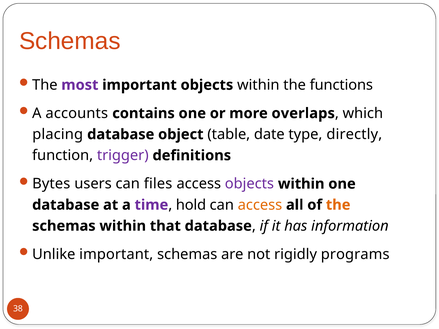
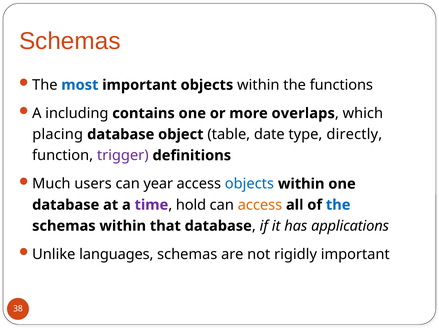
most colour: purple -> blue (80, 85)
accounts: accounts -> including (77, 113)
Bytes: Bytes -> Much (51, 184)
files: files -> year (158, 184)
objects colour: purple -> blue (249, 184)
the colour: orange -> blue (338, 205)
information: information -> applications (350, 226)
Unlike important: important -> languages (116, 254)
rigidly programs: programs -> important (355, 254)
